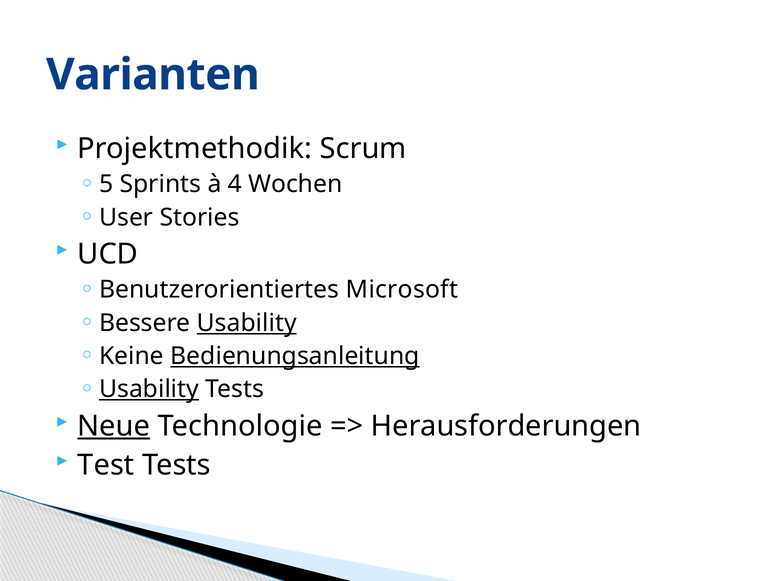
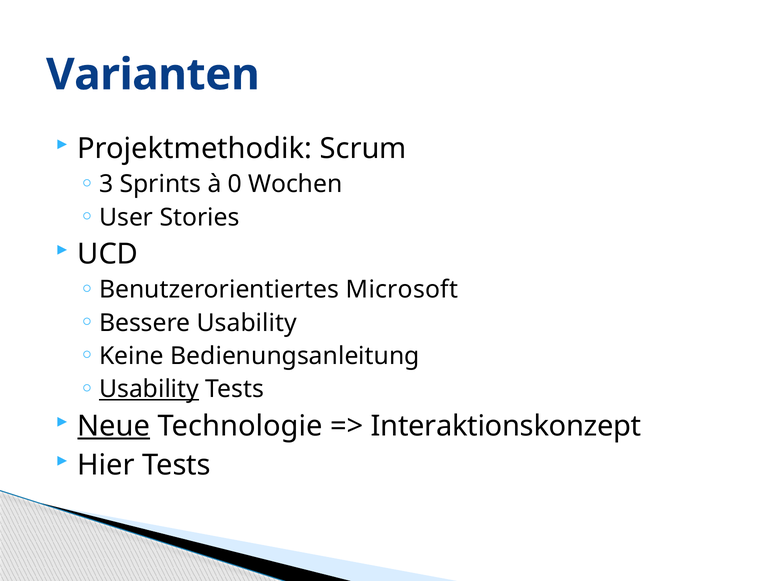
5: 5 -> 3 (106, 184)
4: 4 -> 0 (235, 184)
Usability underline: present -> none (247, 323)
Bedienungsanleitung underline: present -> none (295, 356)
Herausforderungen: Herausforderungen -> Interaktionskonzept (506, 426)
Test: Test -> Hier (106, 465)
